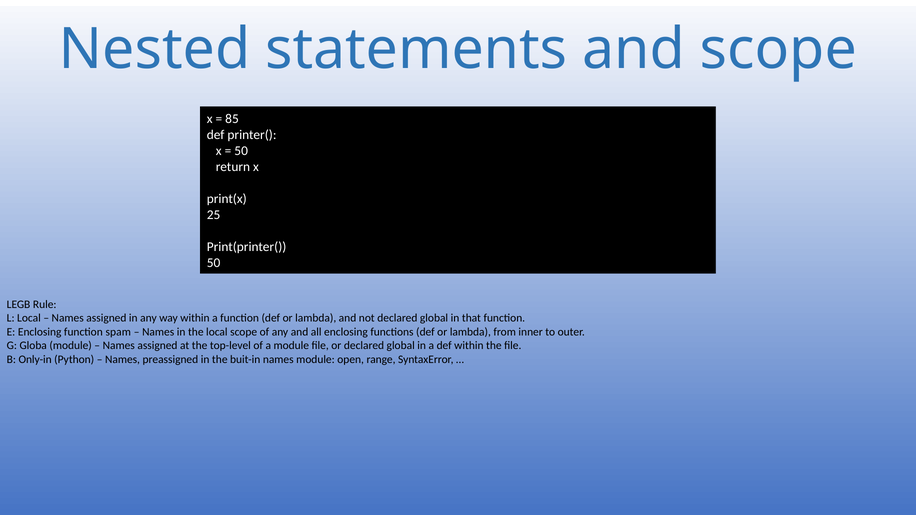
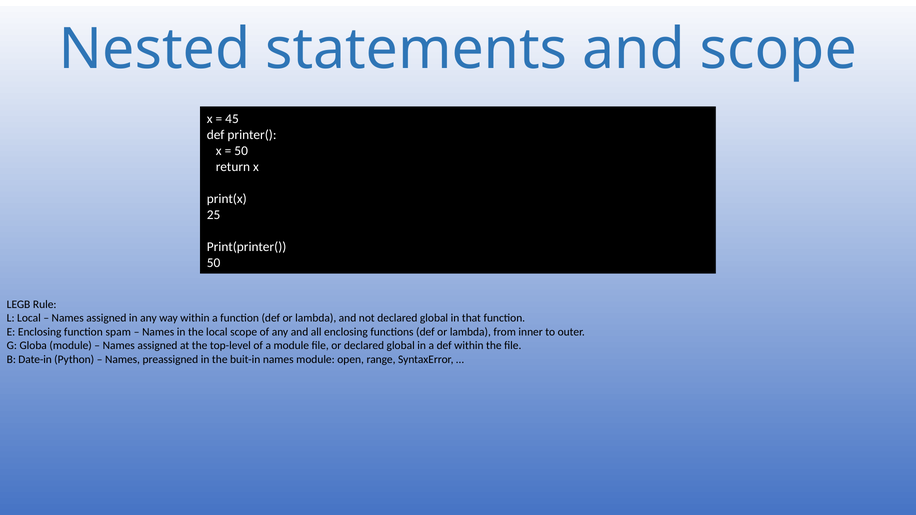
85: 85 -> 45 (232, 119)
Only-in: Only-in -> Date-in (35, 360)
